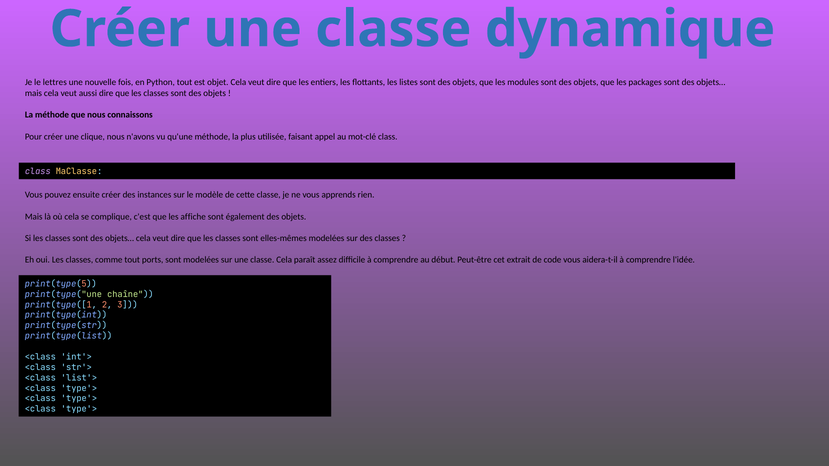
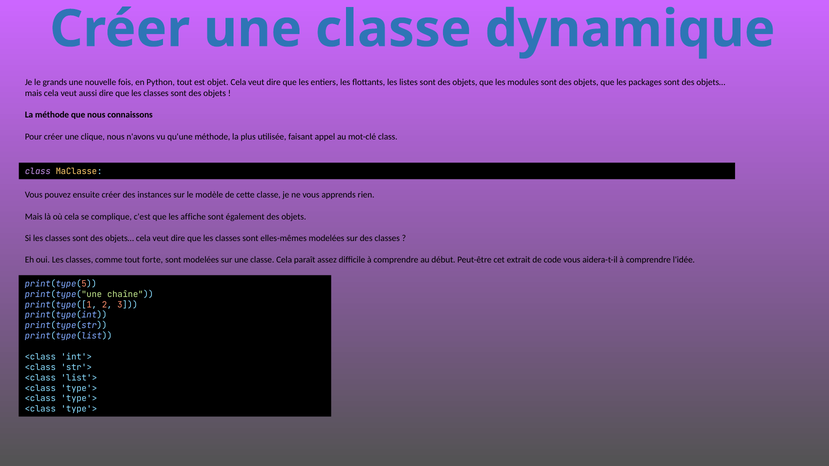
lettres: lettres -> grands (55, 82)
ports: ports -> forte (153, 260)
